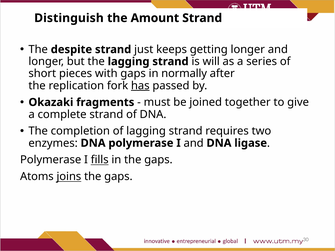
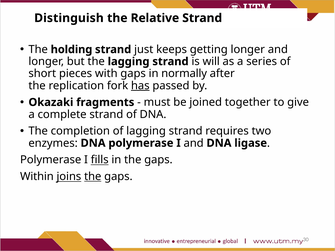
Amount: Amount -> Relative (155, 18)
despite: despite -> holding (71, 50)
Atoms: Atoms -> Within (37, 177)
the underline: none -> present (93, 177)
